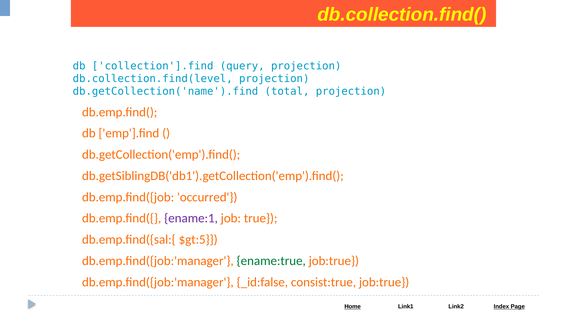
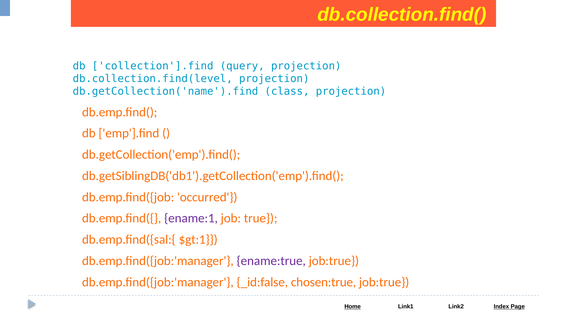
total: total -> class (287, 91)
$gt:5: $gt:5 -> $gt:1 (198, 240)
ename:true colour: green -> purple (271, 261)
consist:true: consist:true -> chosen:true (324, 282)
